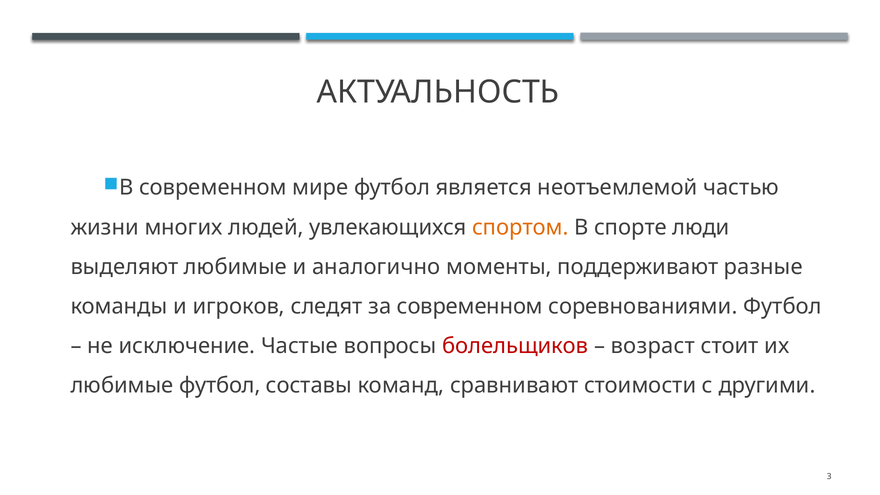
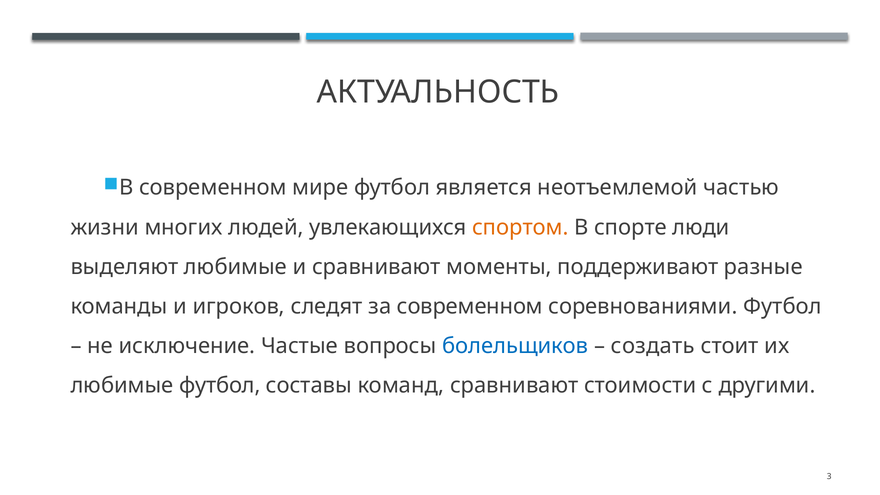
и аналогично: аналогично -> сравнивают (376, 267)
болельщиков colour: red -> blue (515, 346)
возраст: возраст -> создать (653, 346)
